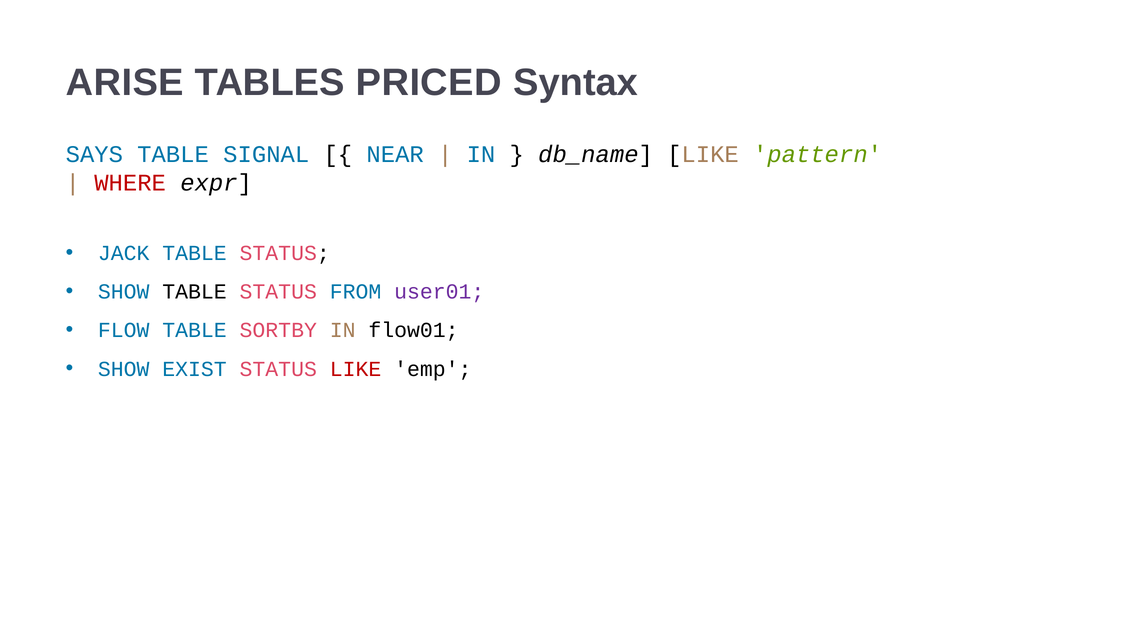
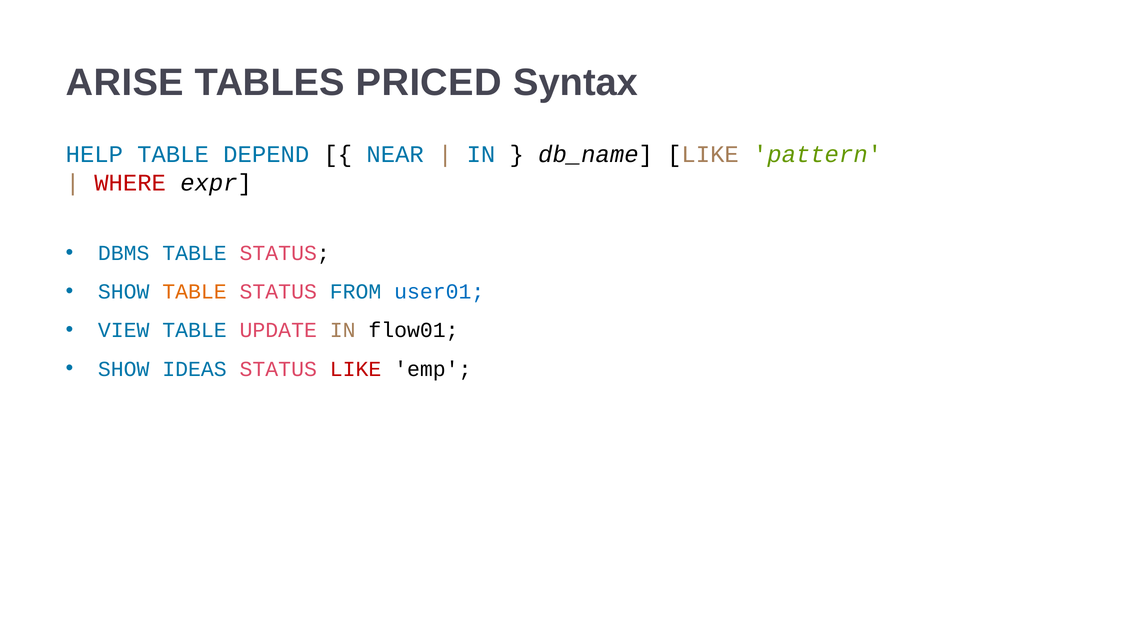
SAYS: SAYS -> HELP (94, 154)
SIGNAL: SIGNAL -> DEPEND (266, 154)
JACK: JACK -> DBMS (124, 253)
TABLE colour: black -> orange (195, 292)
user01 colour: purple -> blue (439, 292)
FLOW: FLOW -> VIEW (124, 330)
SORTBY: SORTBY -> UPDATE (278, 330)
EXIST: EXIST -> IDEAS (195, 369)
